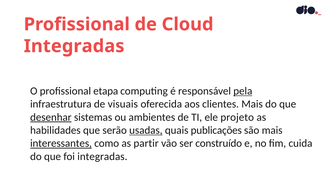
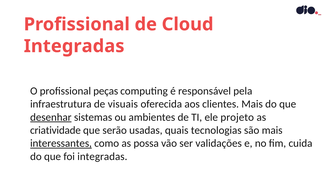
etapa: etapa -> peças (106, 91)
pela underline: present -> none (243, 91)
habilidades: habilidades -> criatividade (55, 131)
usadas underline: present -> none (146, 131)
publicações: publicações -> tecnologias (216, 131)
partir: partir -> possa (146, 144)
construído: construído -> validações (219, 144)
